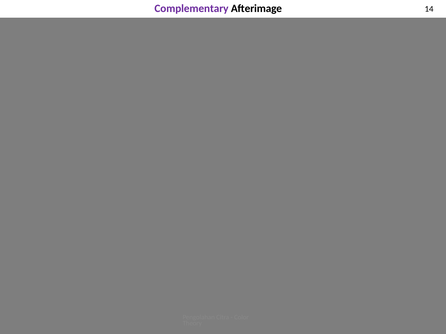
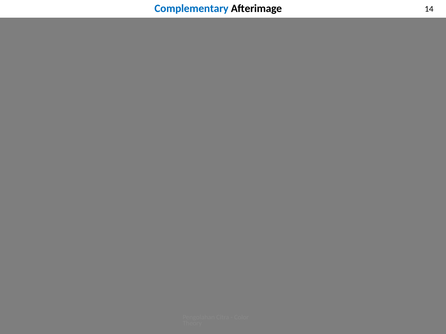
Complementary colour: purple -> blue (191, 9)
